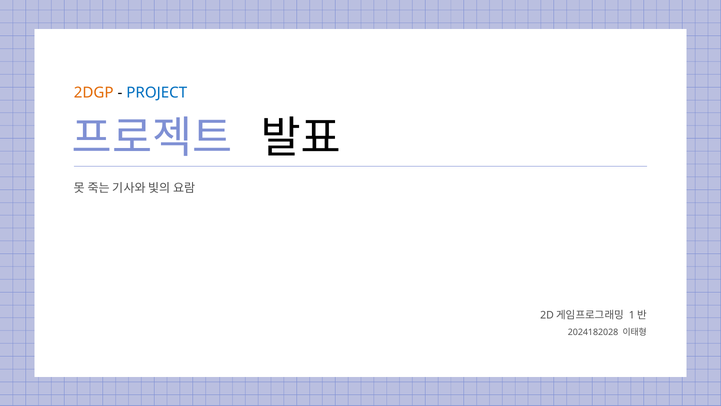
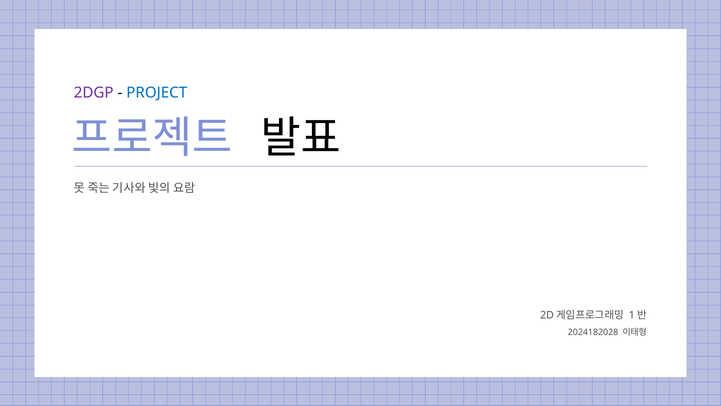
2DGP colour: orange -> purple (94, 93)
